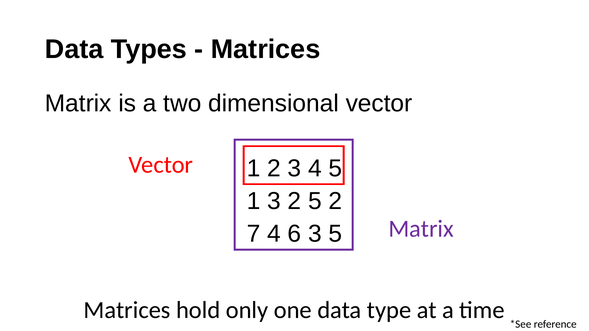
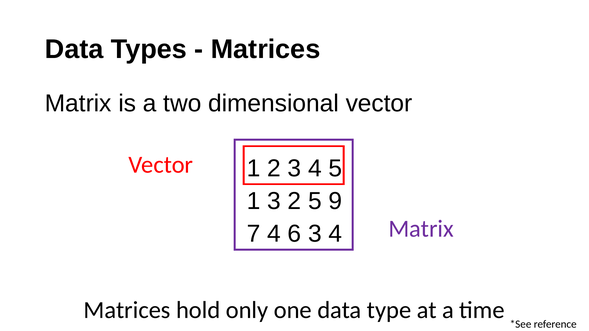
5 2: 2 -> 9 (335, 201)
6 3 5: 5 -> 4 (335, 234)
